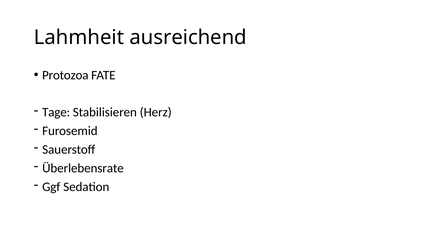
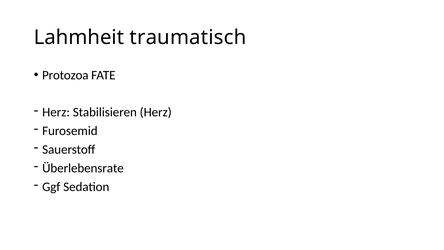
ausreichend: ausreichend -> traumatisch (188, 37)
Tage: Tage -> Herz (56, 112)
